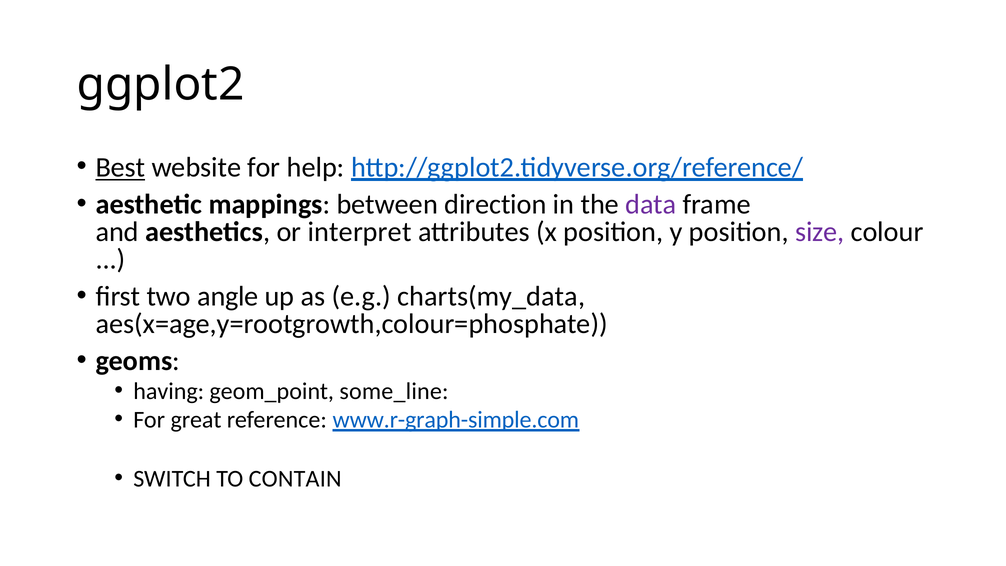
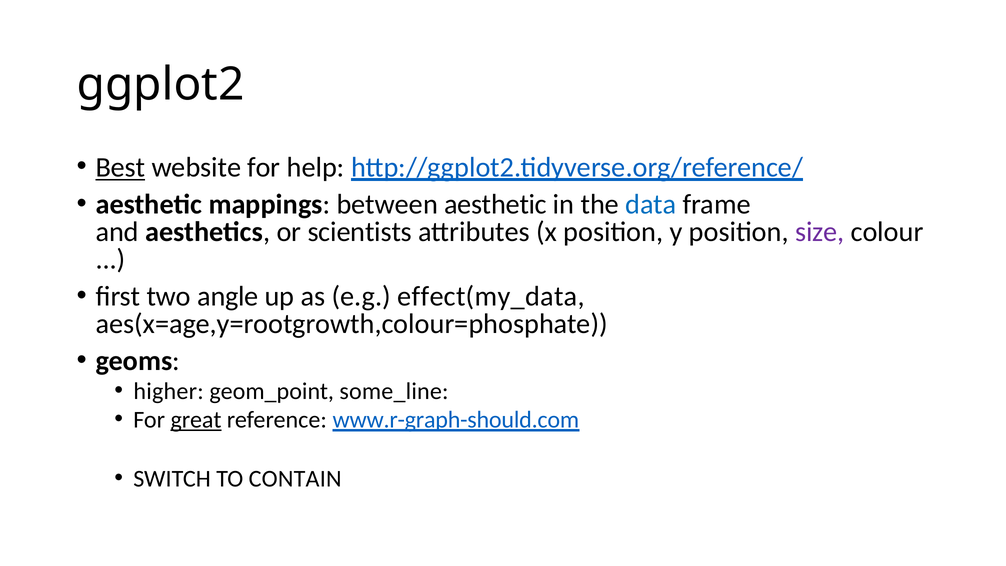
between direction: direction -> aesthetic (495, 204)
data colour: purple -> blue (651, 204)
interpret: interpret -> scientists (360, 232)
charts(my_data: charts(my_data -> effect(my_data (491, 296)
having: having -> higher (169, 391)
great underline: none -> present (196, 420)
www.r-graph-simple.com: www.r-graph-simple.com -> www.r-graph-should.com (456, 420)
